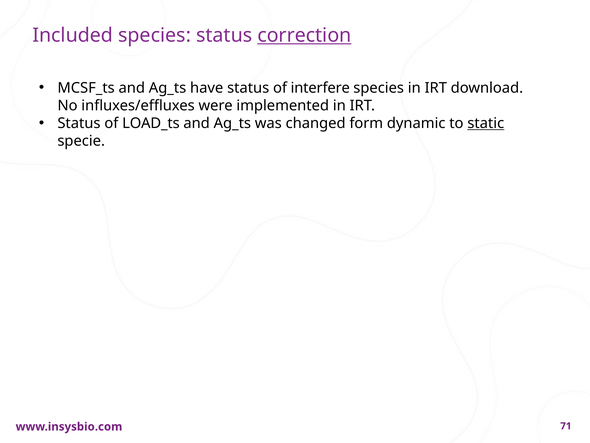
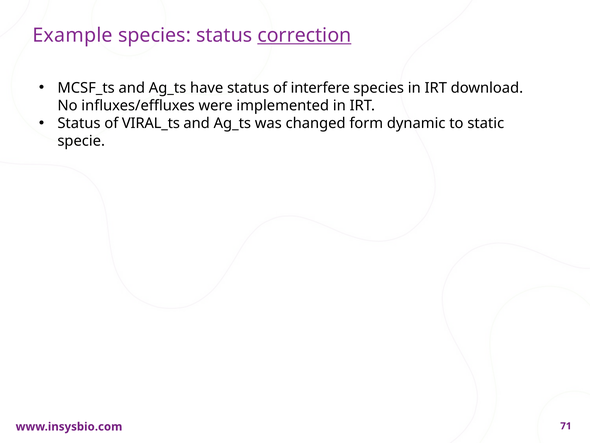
Included: Included -> Example (73, 35)
LOAD_ts: LOAD_ts -> VIRAL_ts (151, 123)
static underline: present -> none (486, 123)
